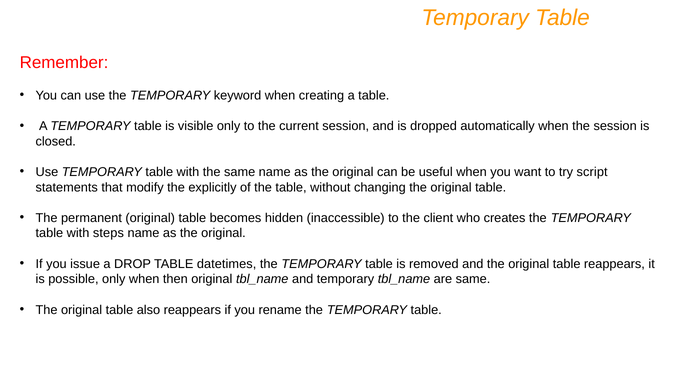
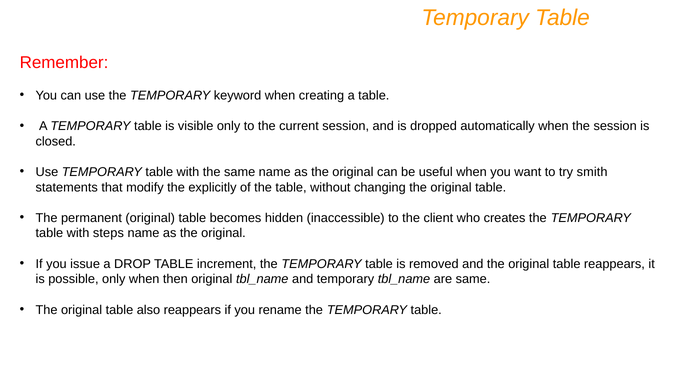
script: script -> smith (592, 172)
datetimes: datetimes -> increment (227, 264)
